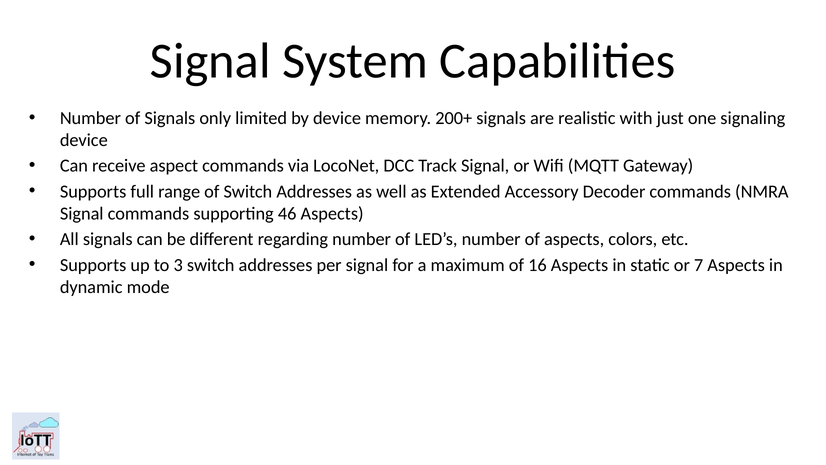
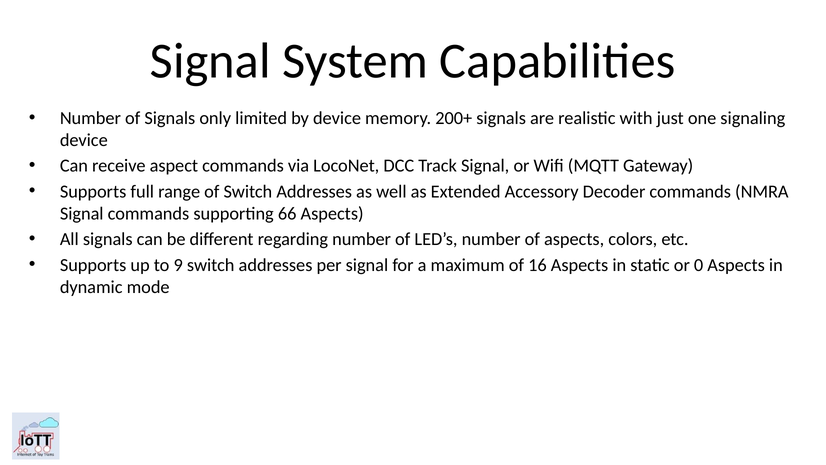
46: 46 -> 66 (287, 213)
3: 3 -> 9 (178, 265)
7: 7 -> 0 (699, 265)
